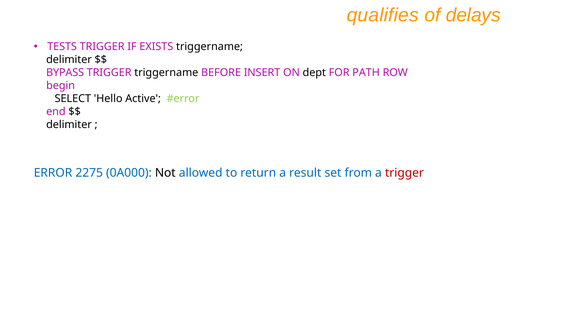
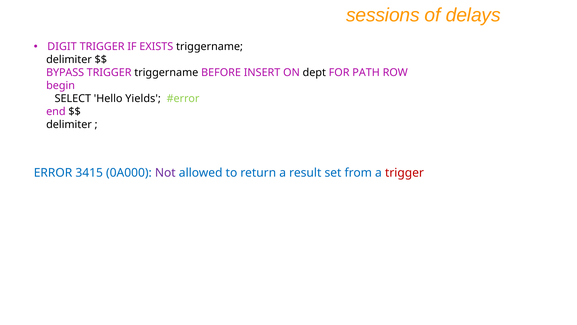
qualifies: qualifies -> sessions (383, 15)
TESTS: TESTS -> DIGIT (62, 47)
Active: Active -> Yields (143, 99)
2275: 2275 -> 3415 (89, 172)
Not colour: black -> purple (165, 172)
